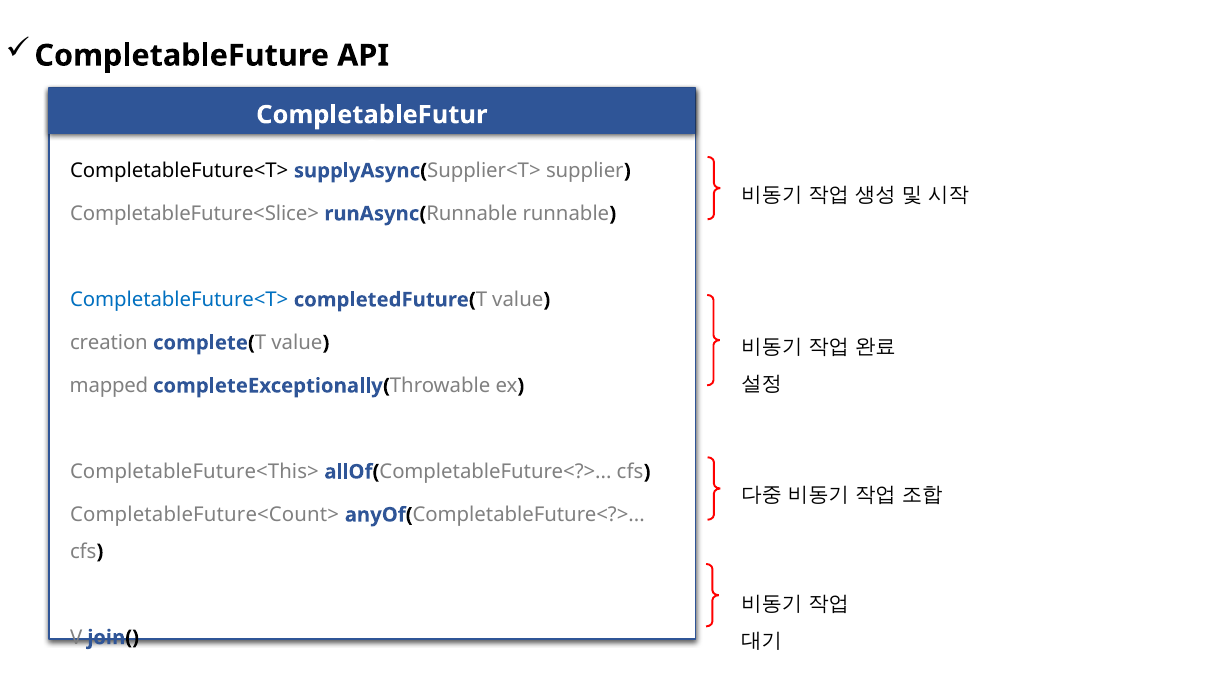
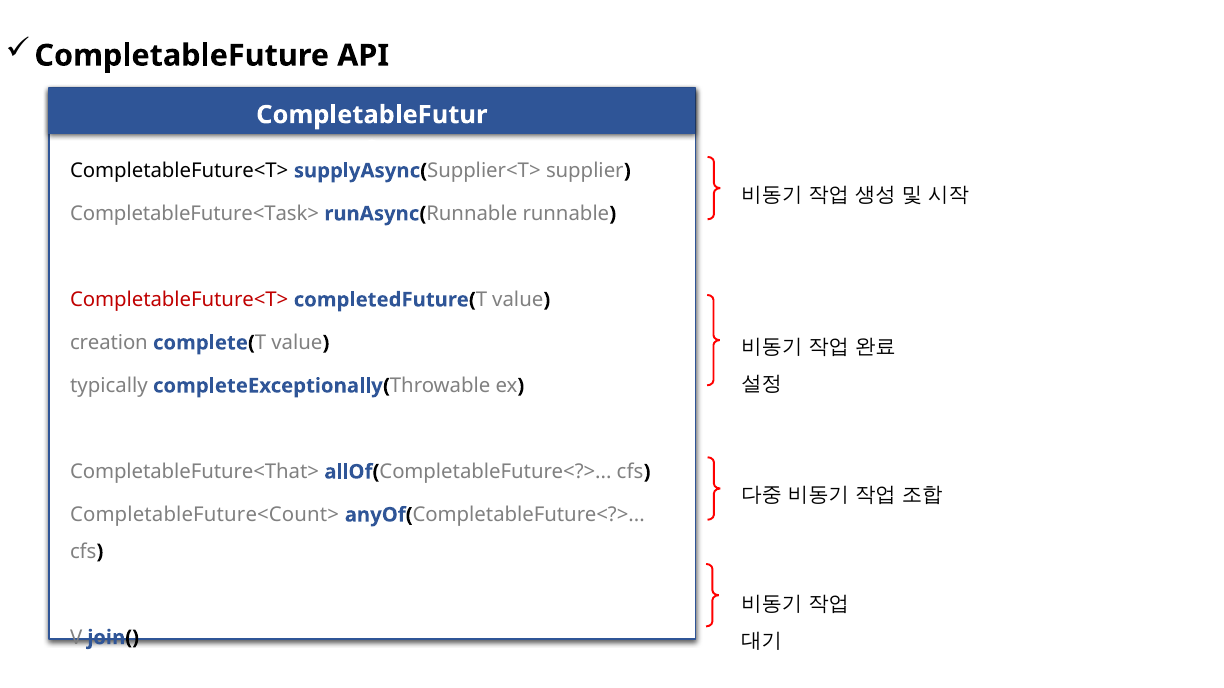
CompletableFuture<Slice>: CompletableFuture<Slice> -> CompletableFuture<Task> (195, 214)
CompletableFuture<T> colour: blue -> red (179, 300)
mapped: mapped -> typically (109, 386)
CompletableFuture<This>: CompletableFuture<This> -> CompletableFuture<That> (194, 472)
